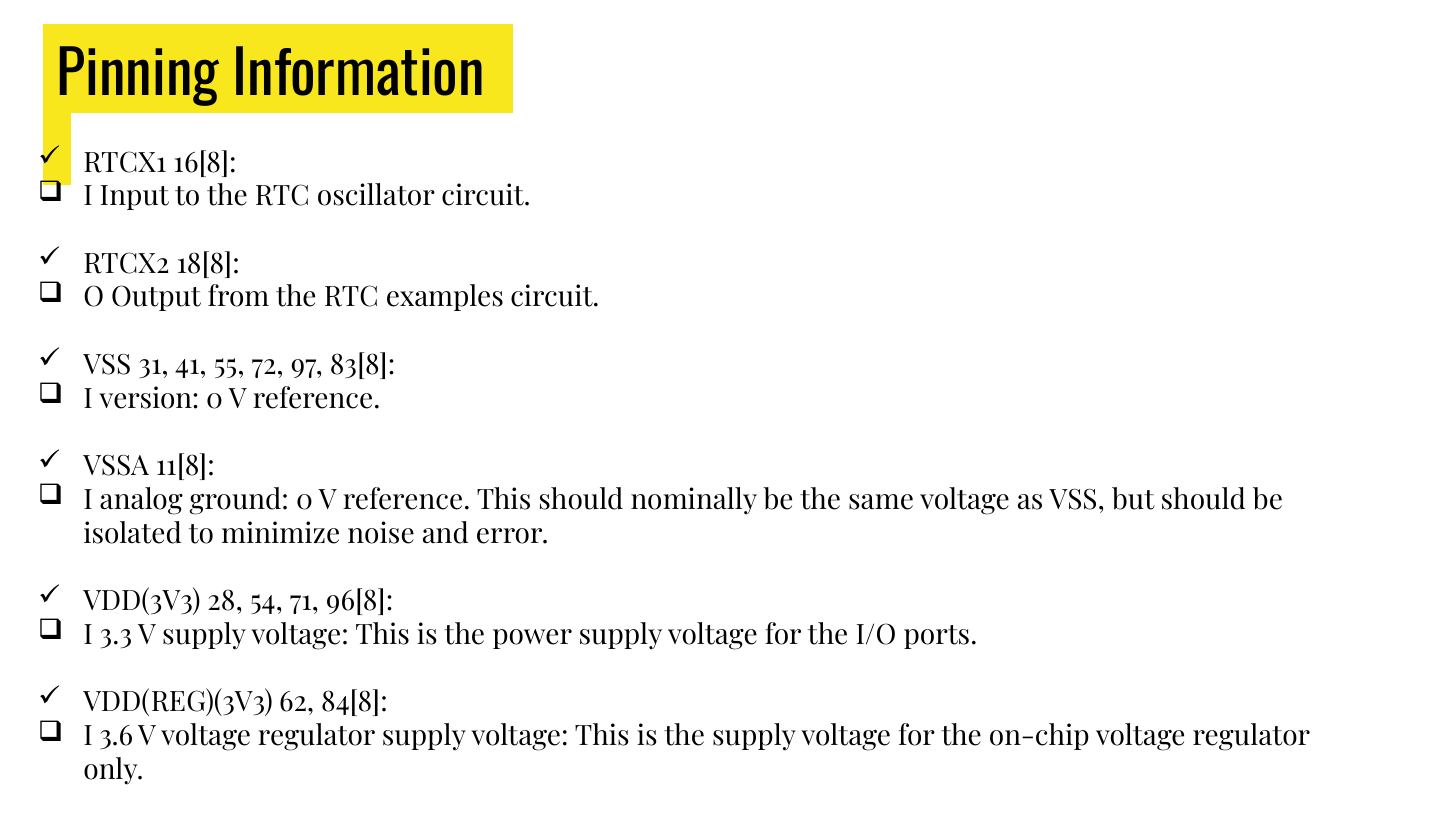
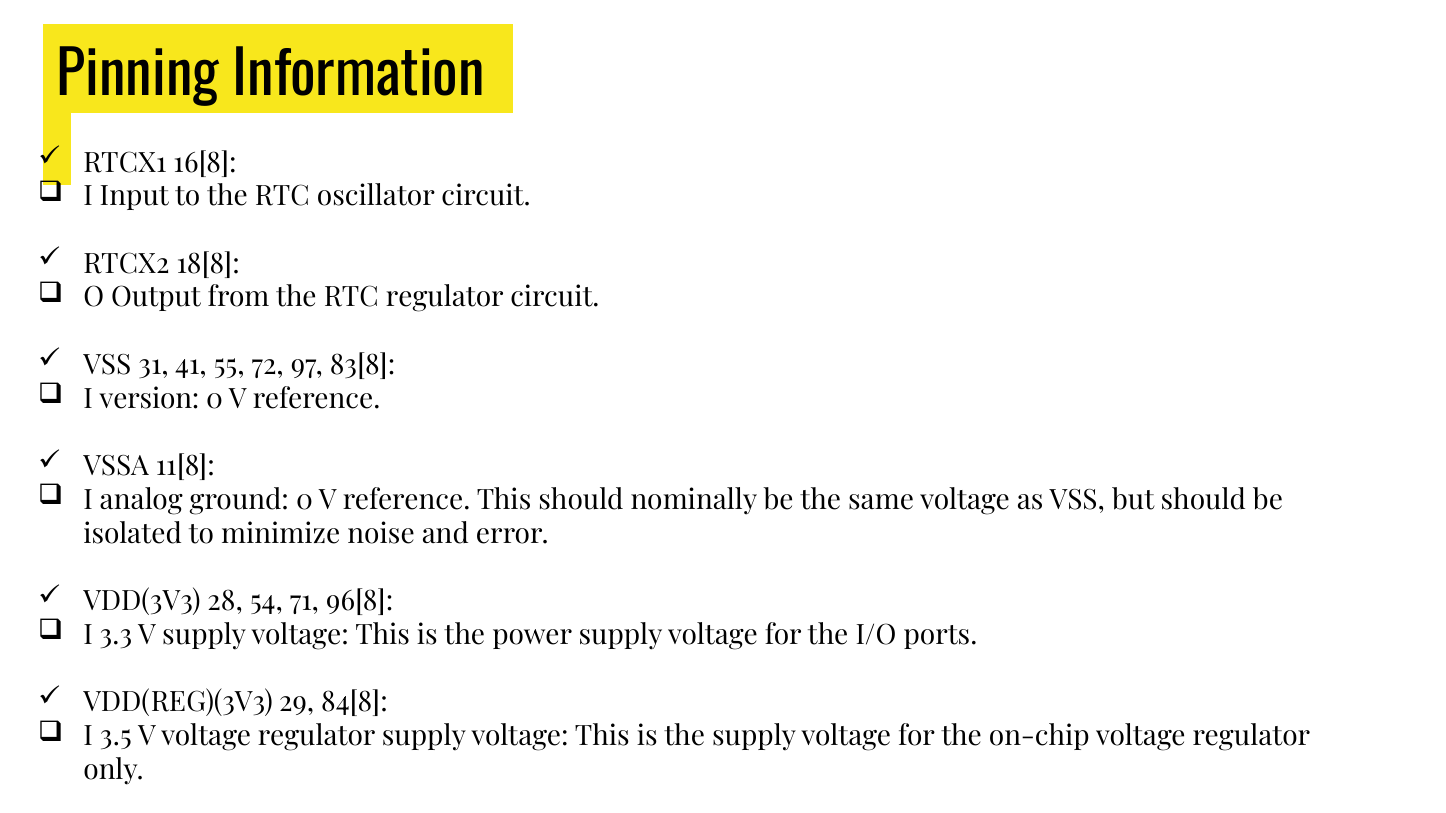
RTC examples: examples -> regulator (445, 298)
62: 62 -> 29 (297, 703)
3.6: 3.6 -> 3.5 (116, 737)
